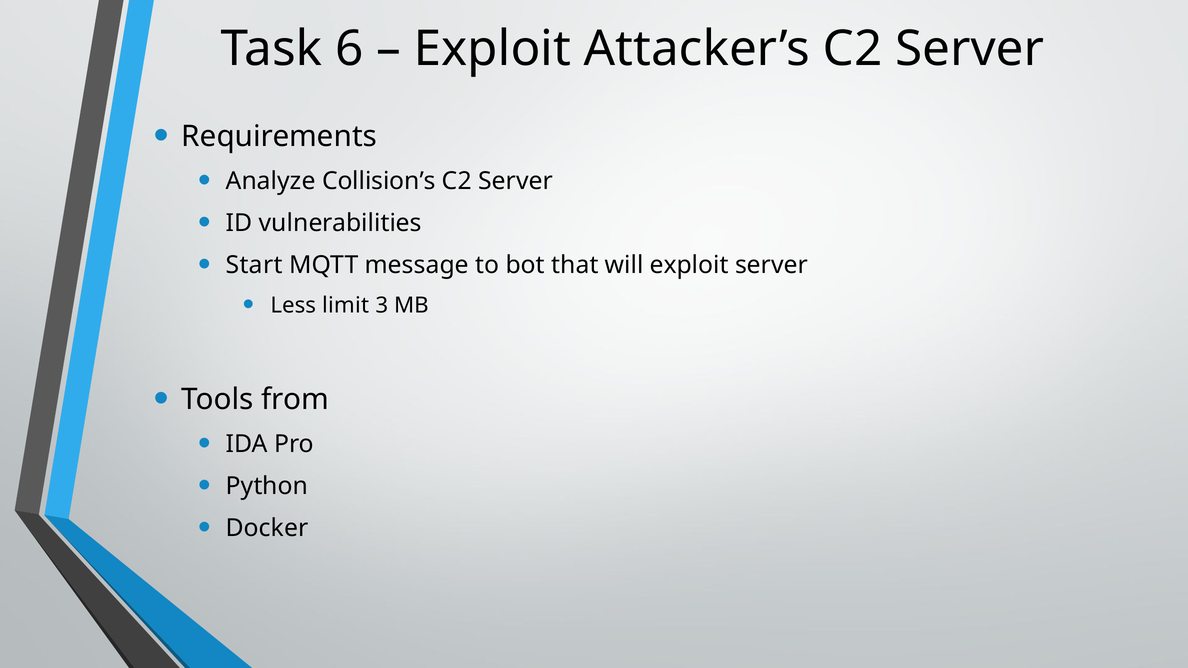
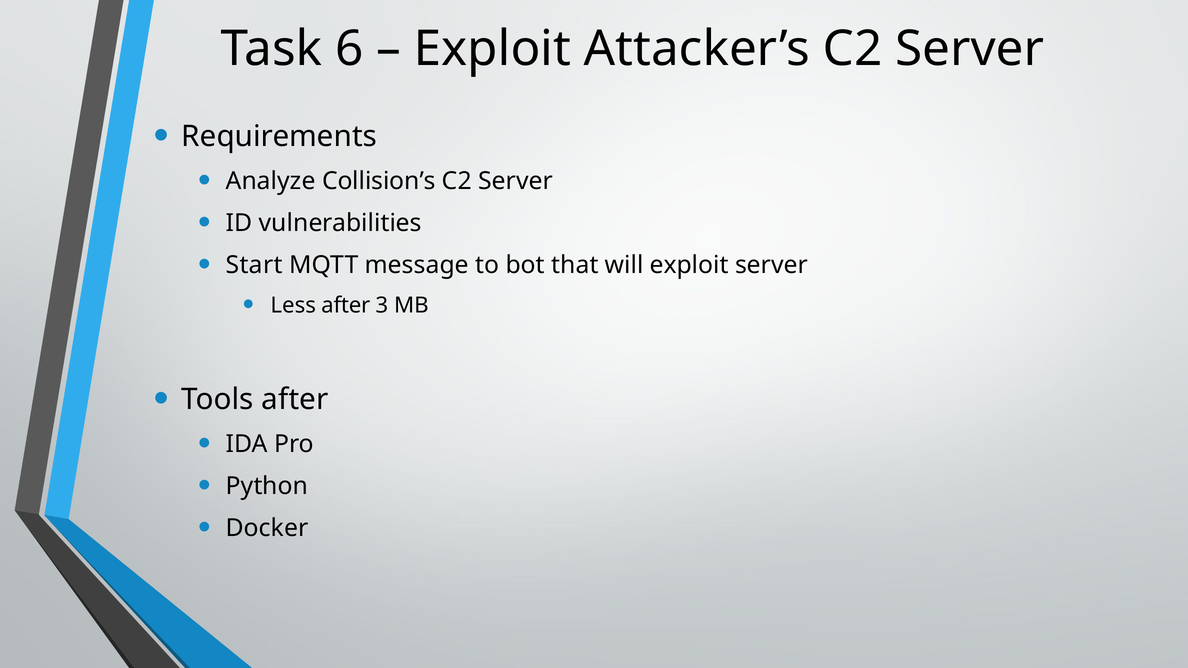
Less limit: limit -> after (346, 305)
Tools from: from -> after (295, 399)
